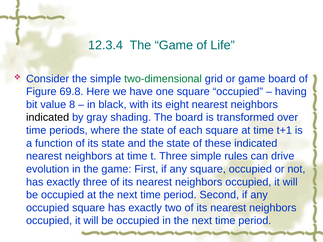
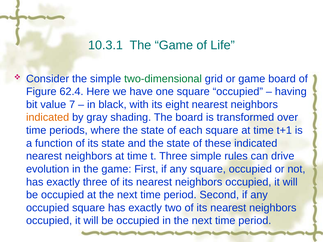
12.3.4: 12.3.4 -> 10.3.1 (105, 45)
69.8: 69.8 -> 62.4 (72, 92)
8: 8 -> 7 (72, 105)
indicated colour: black -> orange (48, 118)
